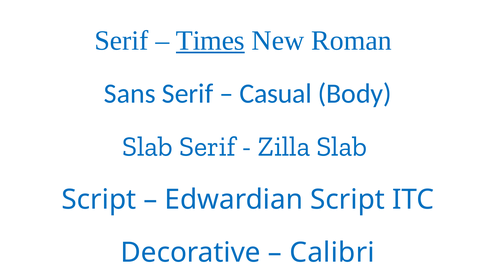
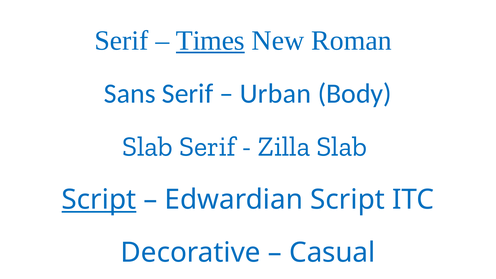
Casual: Casual -> Urban (275, 94)
Script underline: none -> present (99, 200)
Calibri: Calibri -> Casual (332, 253)
